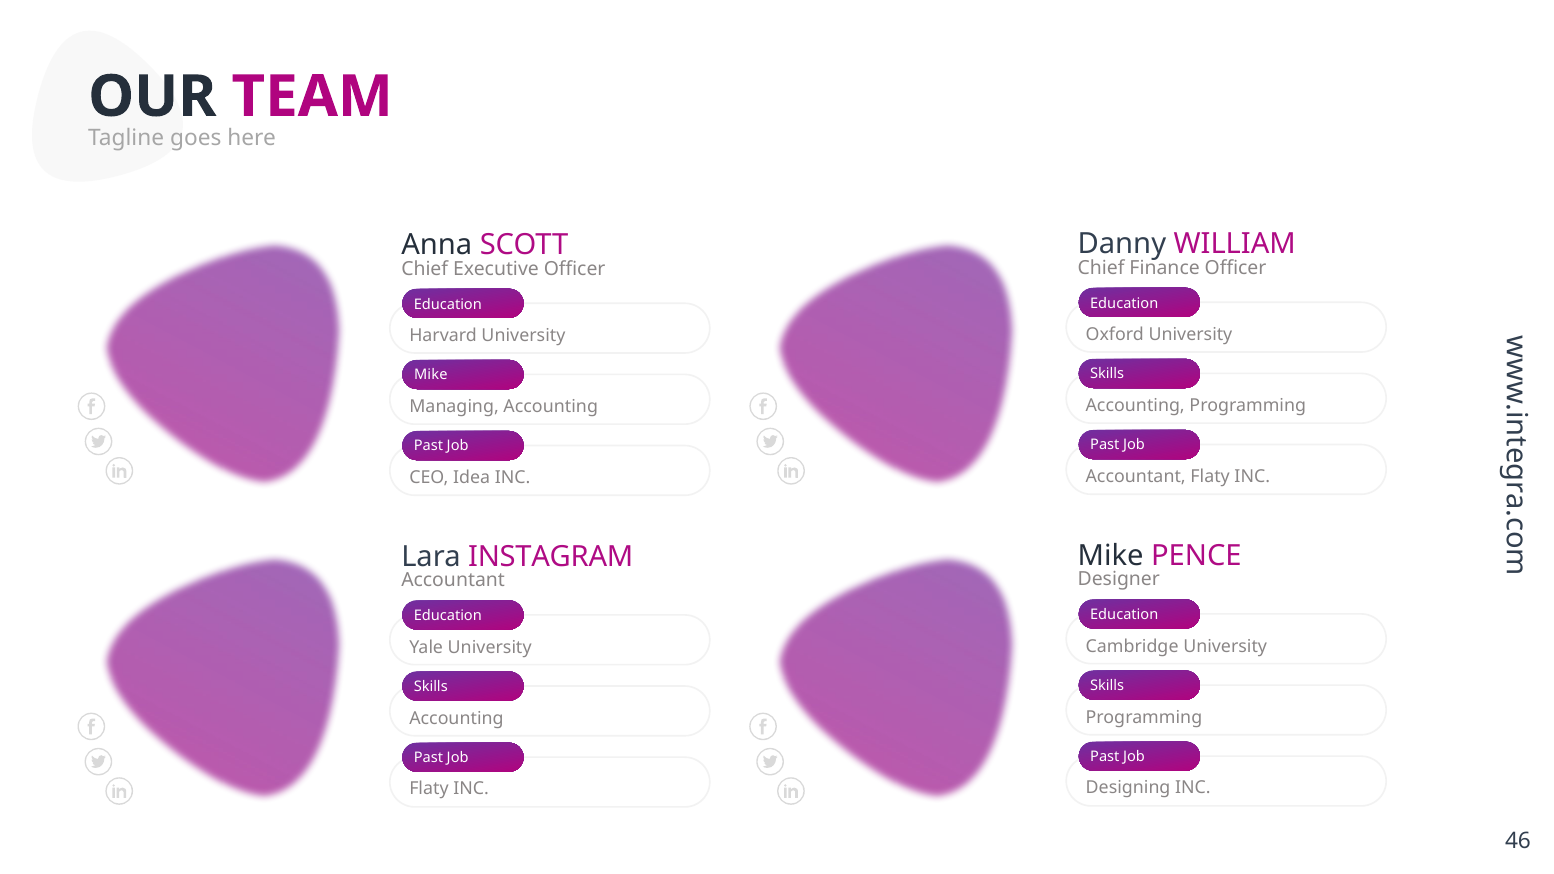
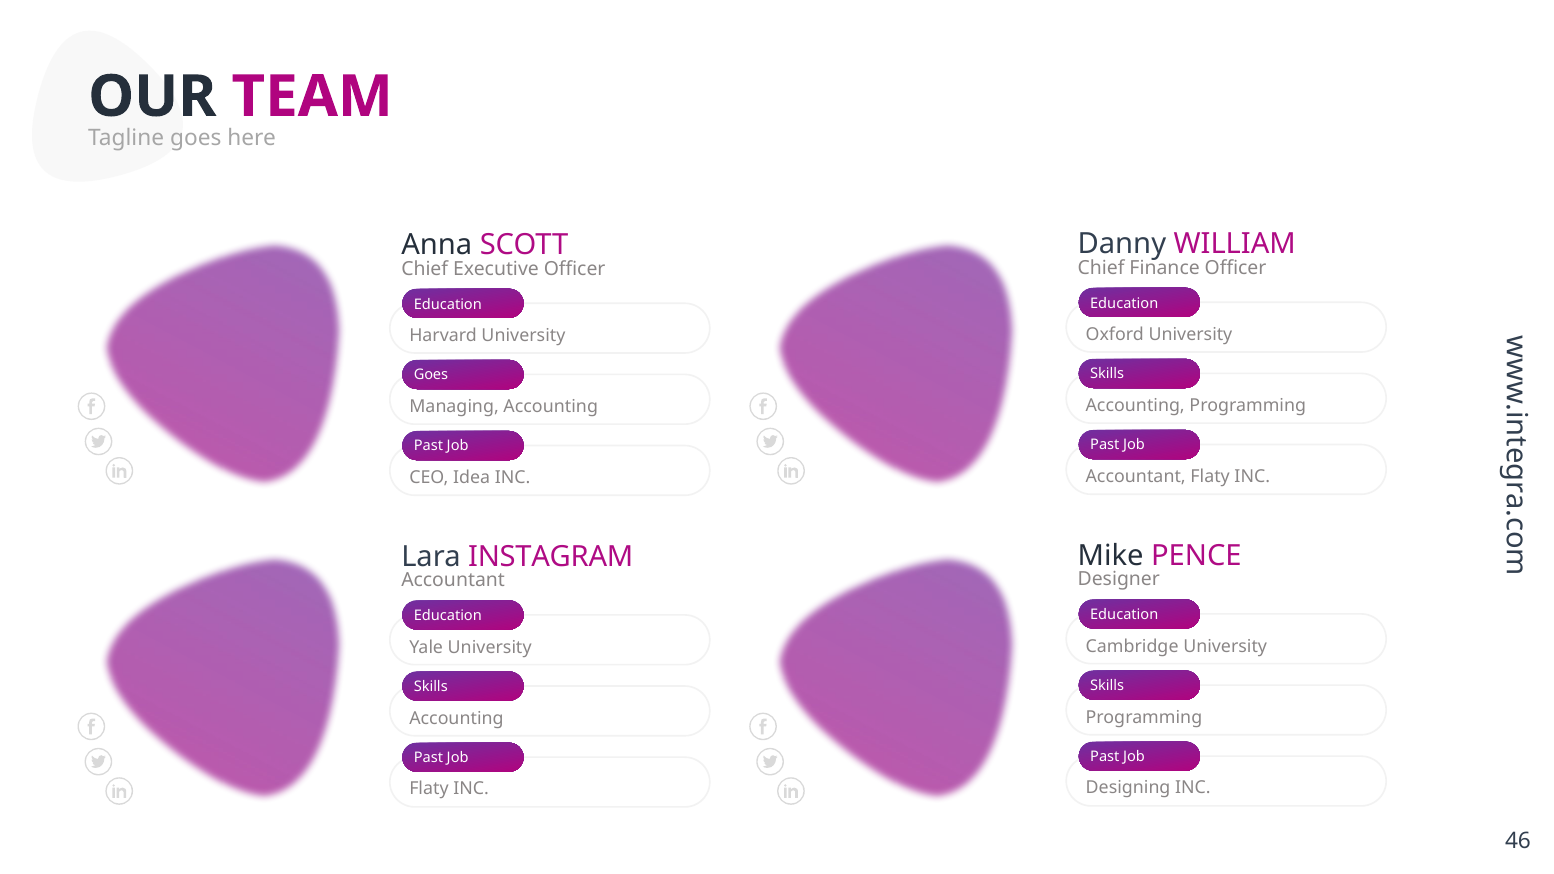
Mike: Mike -> Goes (431, 375)
